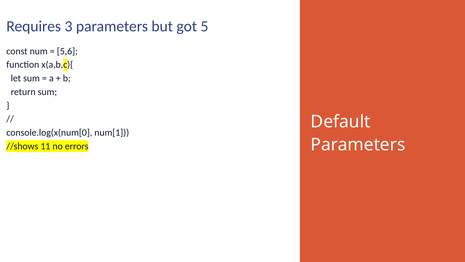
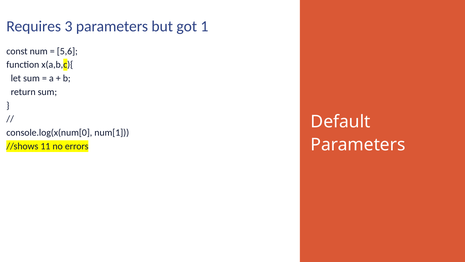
5: 5 -> 1 (204, 26)
